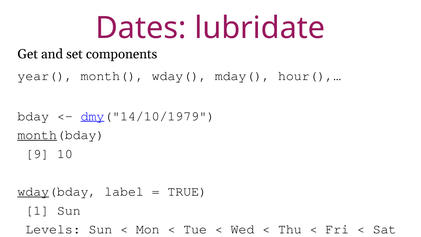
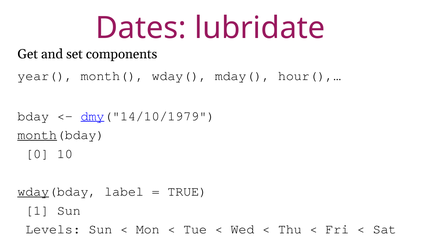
9: 9 -> 0 (37, 154)
